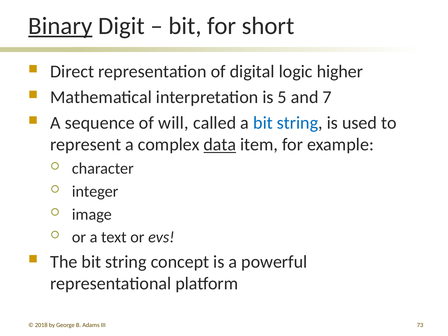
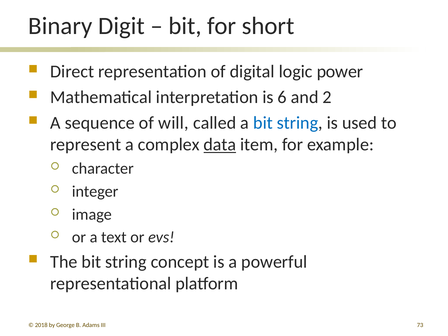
Binary underline: present -> none (60, 26)
higher: higher -> power (340, 72)
5: 5 -> 6 (282, 97)
7: 7 -> 2 (327, 97)
